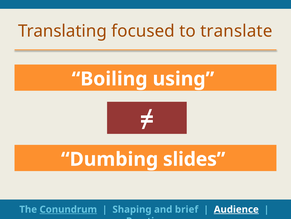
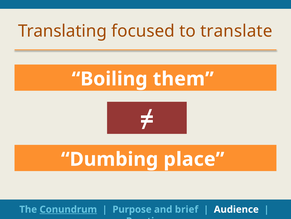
using: using -> them (183, 79)
slides: slides -> place (194, 159)
Shaping: Shaping -> Purpose (132, 209)
Audience underline: present -> none (236, 209)
